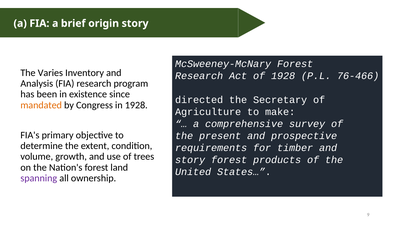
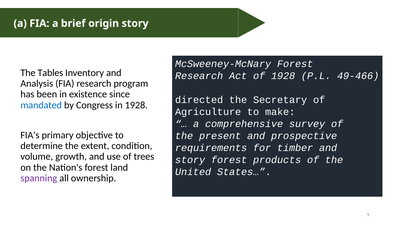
Varies: Varies -> Tables (50, 73)
76-466: 76-466 -> 49-466 (358, 76)
mandated colour: orange -> blue (41, 105)
